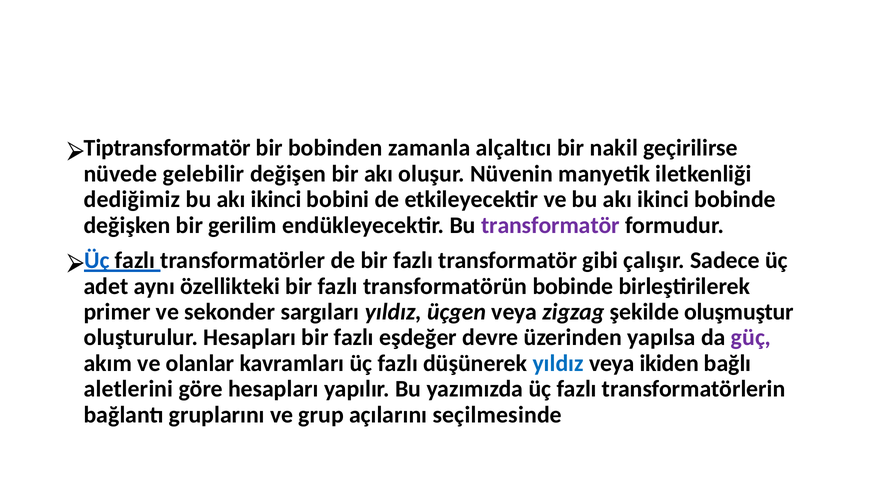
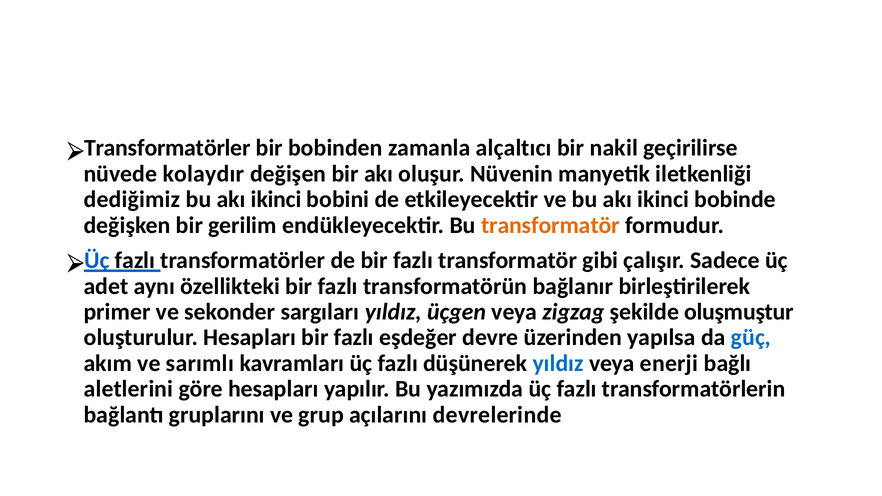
Tiptransformatör: Tiptransformatör -> Transformatörler (167, 148)
gelebilir: gelebilir -> kolaydır (203, 174)
transformatör colour: purple -> orange (550, 225)
transformatörün bobinde: bobinde -> bağlanır (573, 286)
güç colour: purple -> blue (751, 338)
olanlar: olanlar -> sarımlı (200, 363)
ikiden: ikiden -> enerji (669, 363)
seçilmesinde: seçilmesinde -> devrelerinde (497, 415)
